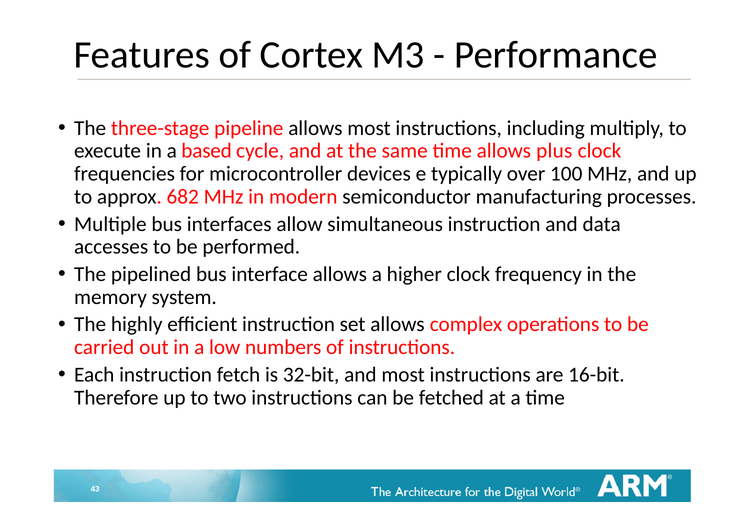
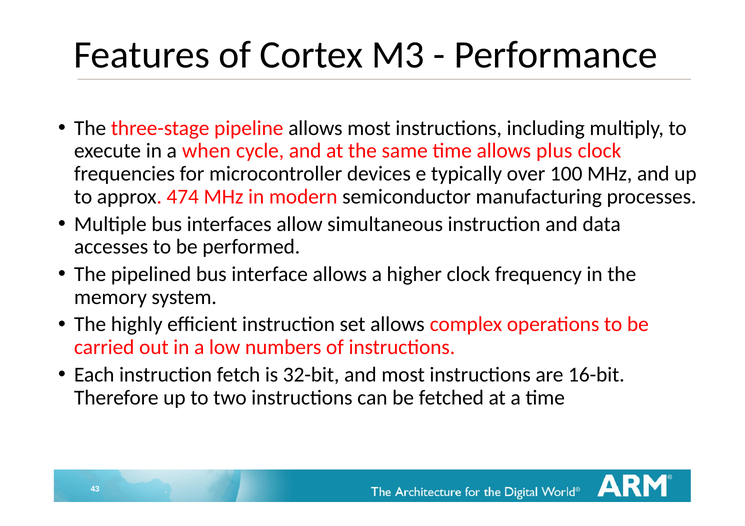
based: based -> when (206, 151)
682: 682 -> 474 (183, 197)
